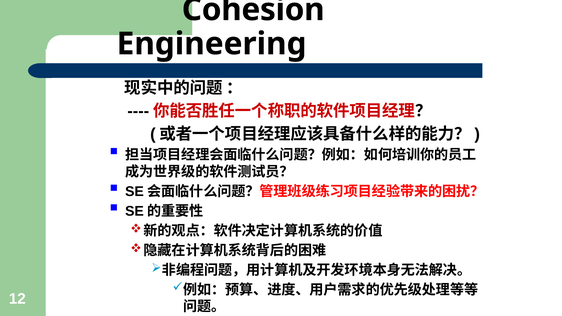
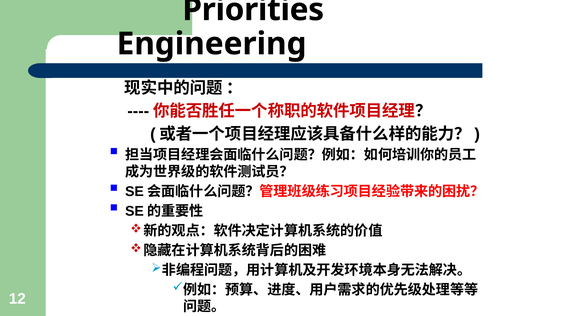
Cohesion: Cohesion -> Priorities (253, 10)
